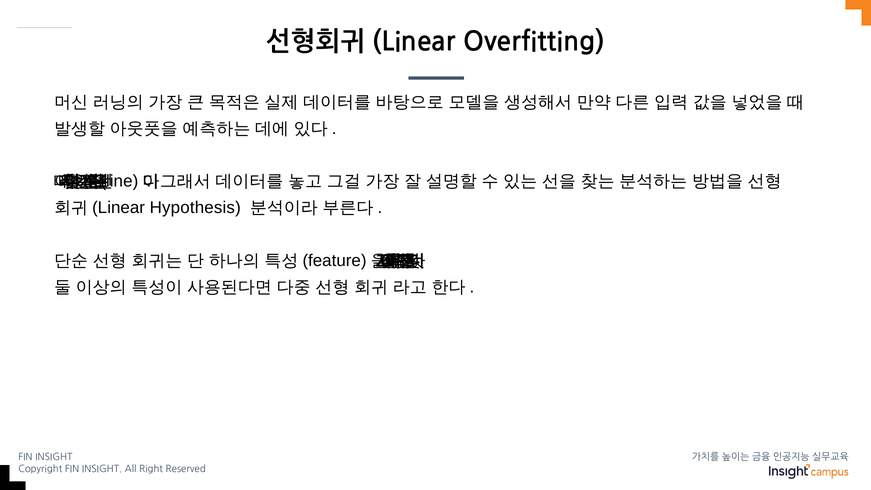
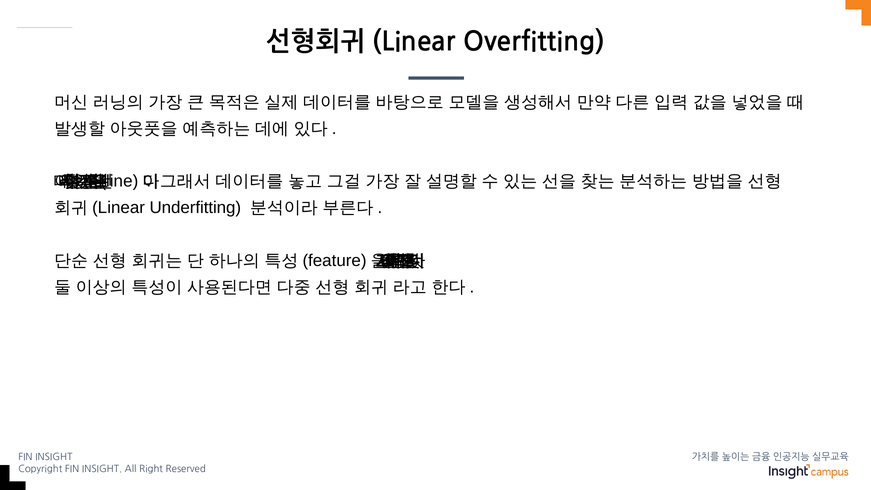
Hypothesis: Hypothesis -> Underfitting (195, 208)
